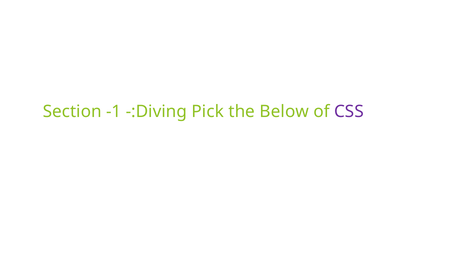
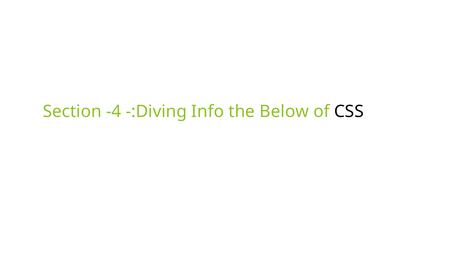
-1: -1 -> -4 (114, 112)
Pick: Pick -> Info (208, 112)
CSS colour: purple -> black (349, 112)
